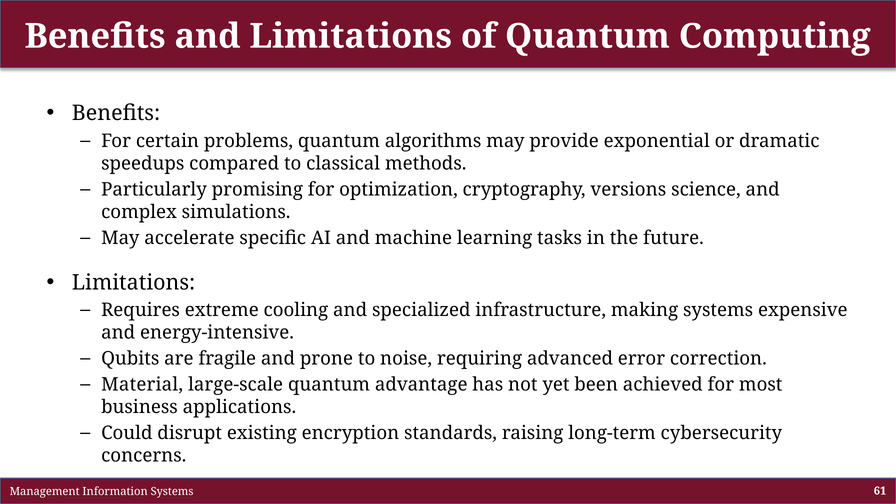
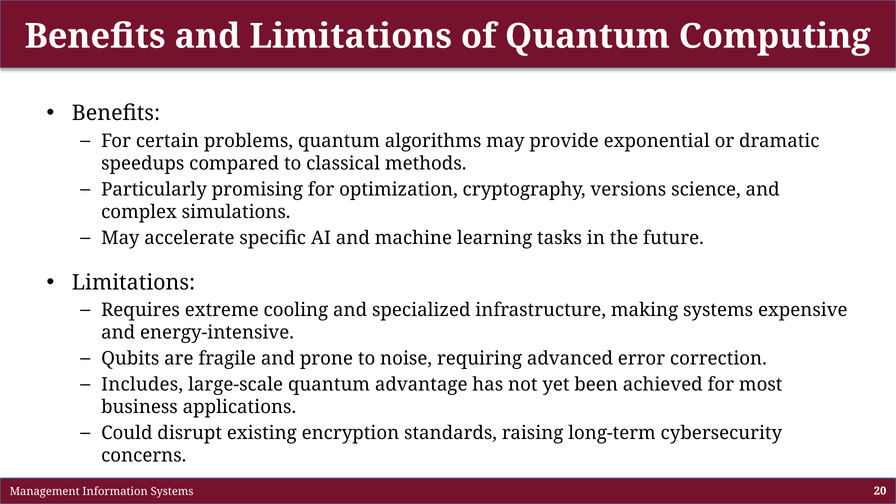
Material: Material -> Includes (142, 385)
61: 61 -> 20 (880, 491)
